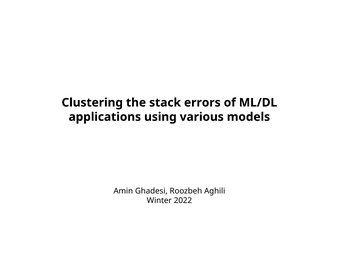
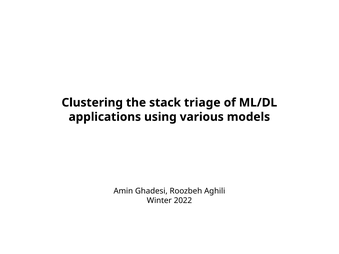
errors: errors -> triage (202, 103)
